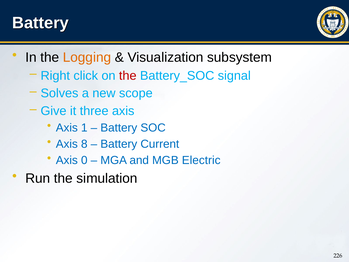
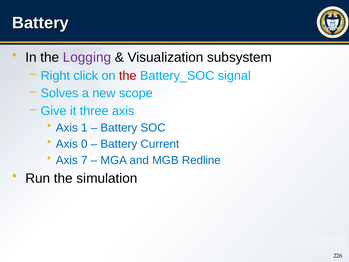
Logging colour: orange -> purple (87, 57)
8: 8 -> 0 (84, 144)
0: 0 -> 7 (84, 160)
Electric: Electric -> Redline (201, 160)
